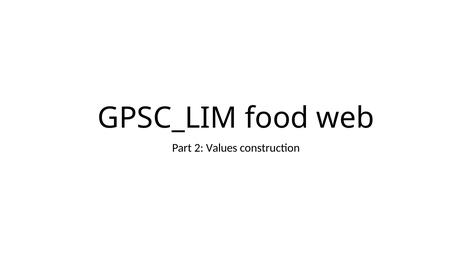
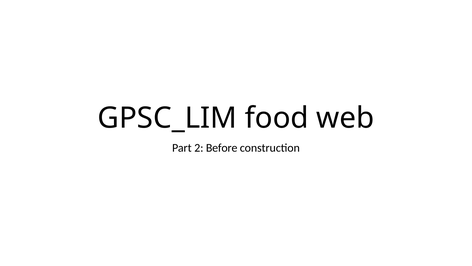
Values: Values -> Before (222, 148)
